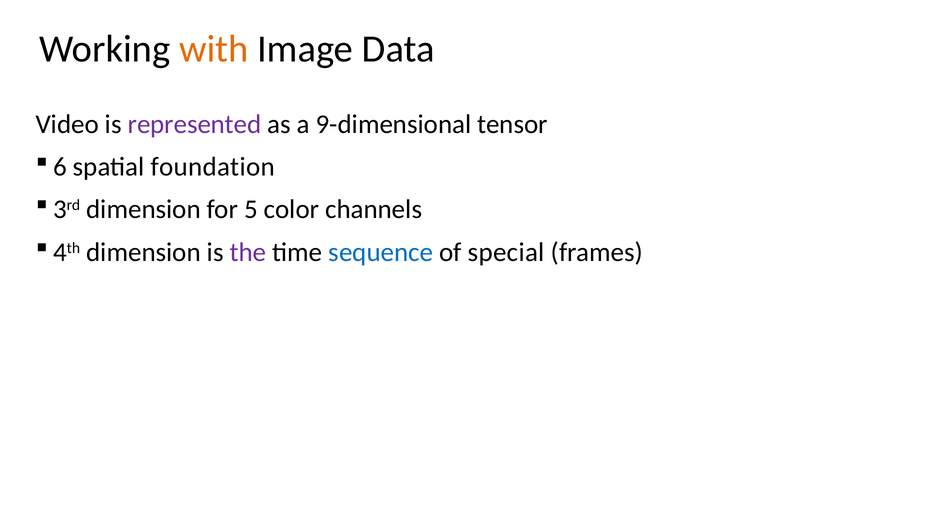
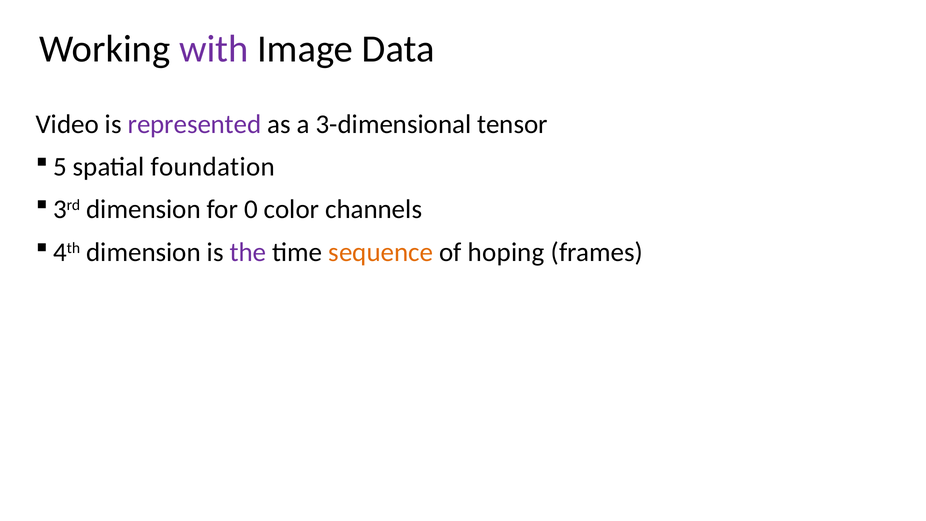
with colour: orange -> purple (214, 49)
9-dimensional: 9-dimensional -> 3-dimensional (394, 124)
6: 6 -> 5 (60, 167)
5: 5 -> 0 (251, 209)
sequence colour: blue -> orange (381, 252)
special: special -> hoping (506, 252)
